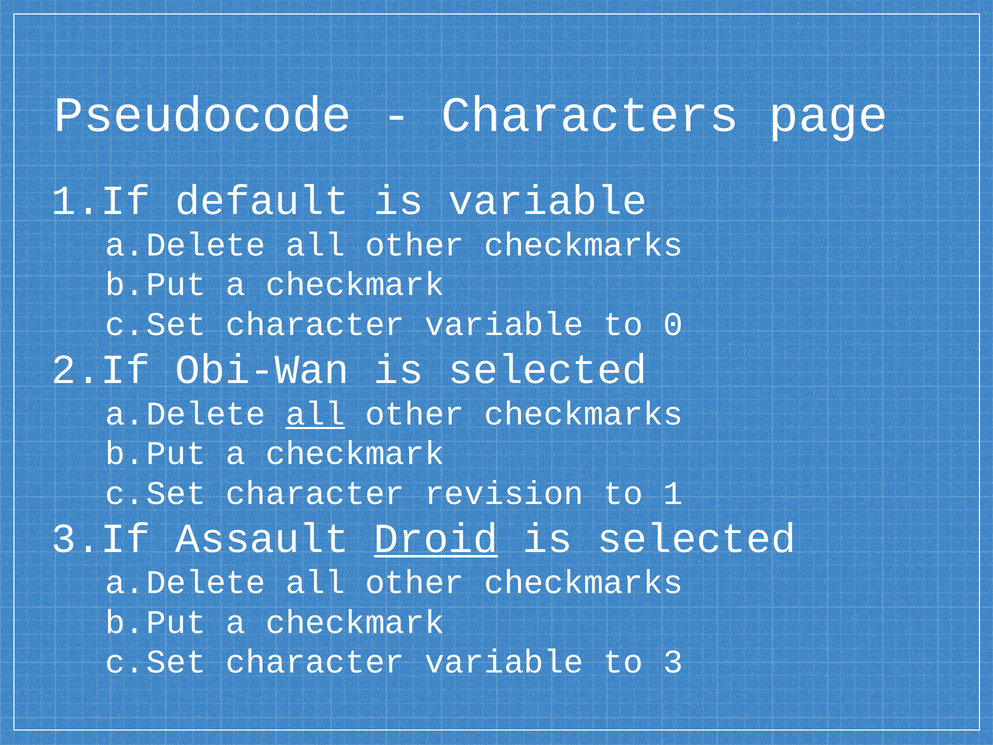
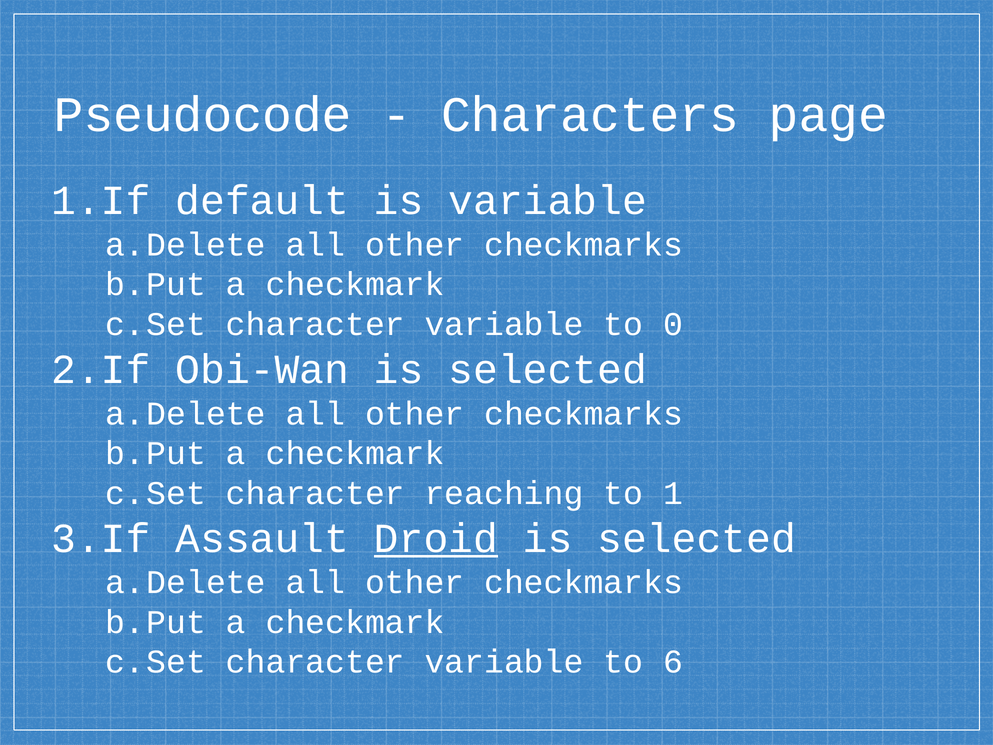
all underline: present -> none (315, 413)
revision: revision -> reaching (504, 493)
3: 3 -> 6 (673, 662)
